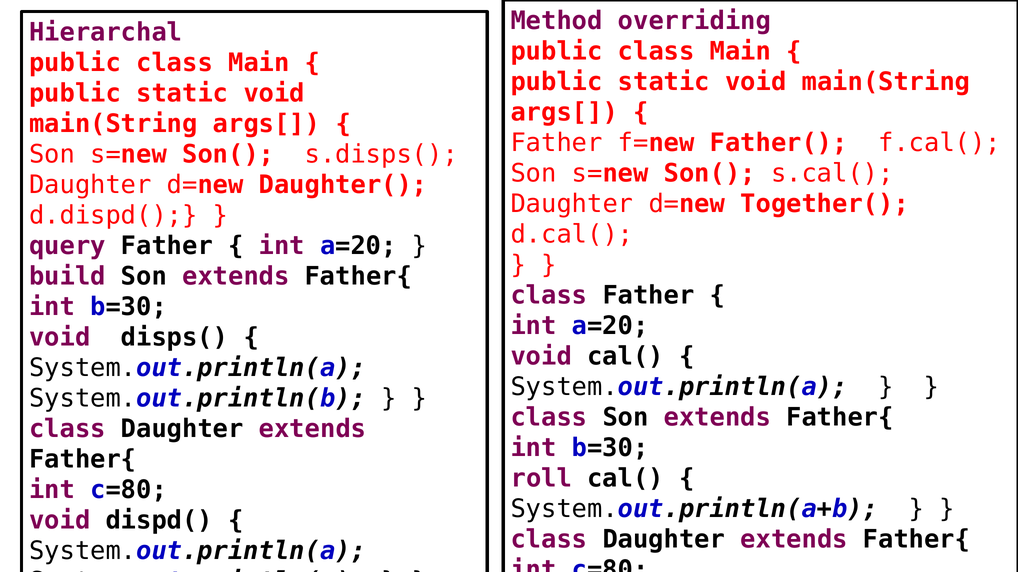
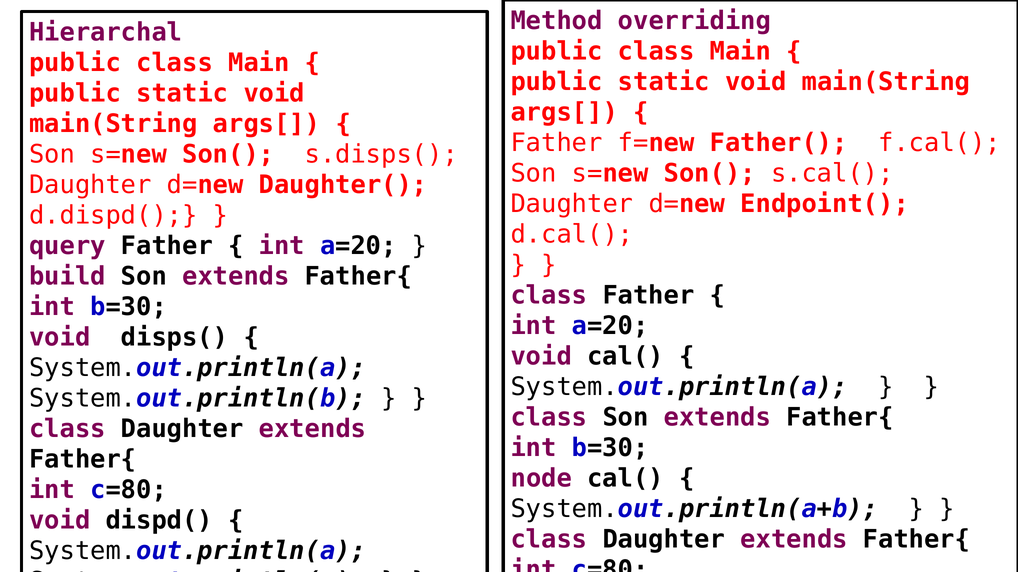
Together(: Together( -> Endpoint( (825, 204)
roll: roll -> node (541, 479)
